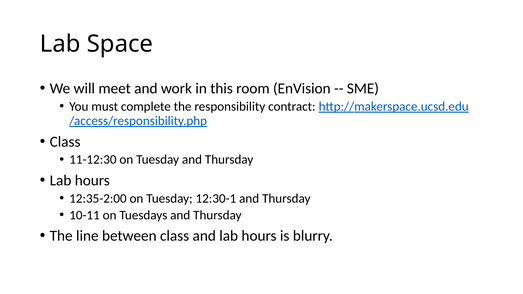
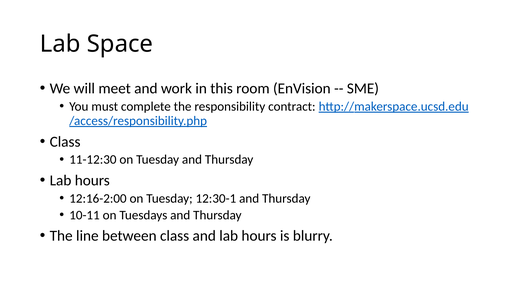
12:35-2:00: 12:35-2:00 -> 12:16-2:00 (98, 198)
